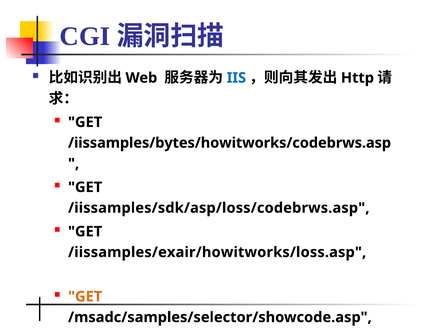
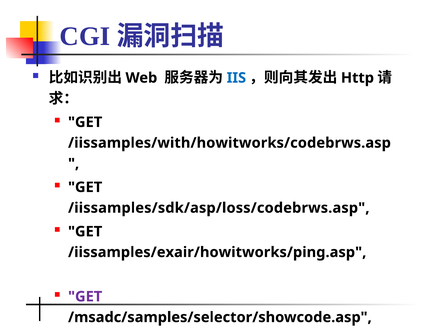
/iissamples/bytes/howitworks/codebrws.asp: /iissamples/bytes/howitworks/codebrws.asp -> /iissamples/with/howitworks/codebrws.asp (229, 143)
/iissamples/exair/howitworks/loss.asp: /iissamples/exair/howitworks/loss.asp -> /iissamples/exair/howitworks/ping.asp (217, 252)
GET colour: orange -> purple (85, 297)
